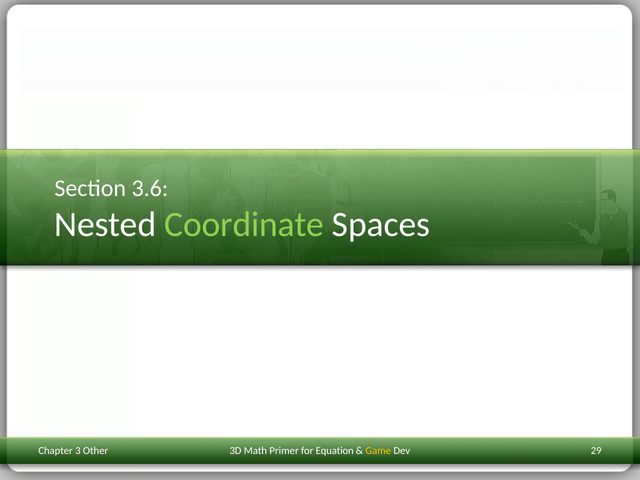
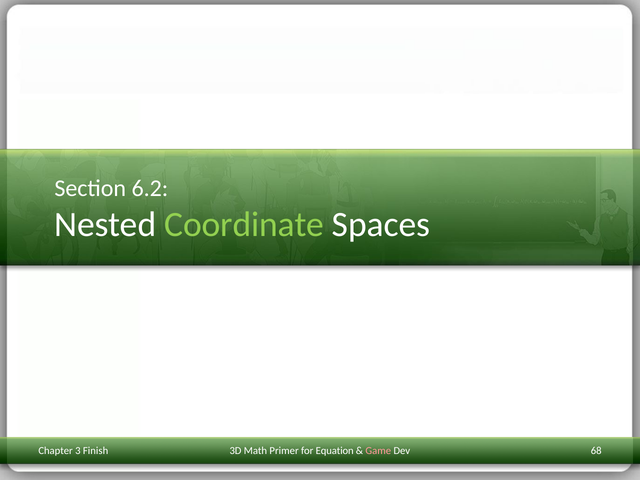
3.6: 3.6 -> 6.2 (150, 188)
Other: Other -> Finish (96, 451)
Game colour: yellow -> pink (378, 451)
29: 29 -> 68 (596, 451)
